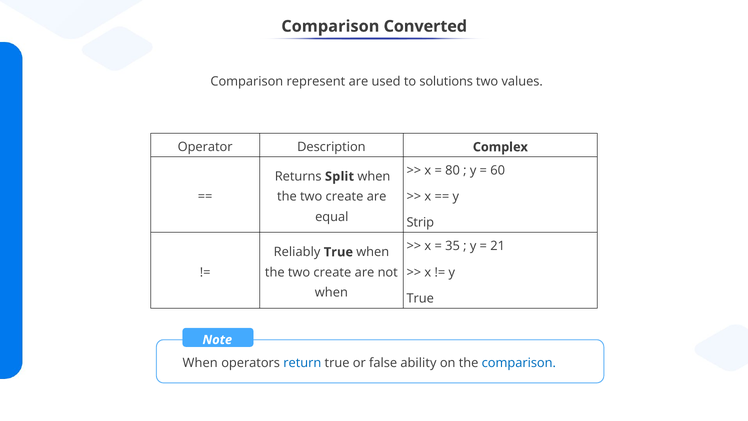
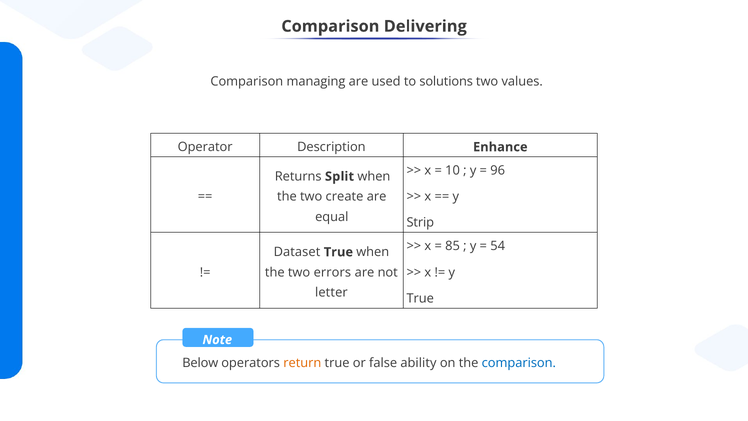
Converted: Converted -> Delivering (425, 26)
represent: represent -> managing (316, 81)
Complex: Complex -> Enhance (500, 147)
80: 80 -> 10 (453, 171)
60: 60 -> 96 (498, 171)
35: 35 -> 85 (453, 246)
21: 21 -> 54 (498, 246)
Reliably: Reliably -> Dataset (297, 252)
create: create -> errors (332, 272)
when: when -> letter (331, 292)
When: When -> Below (200, 363)
return colour: blue -> orange (302, 363)
